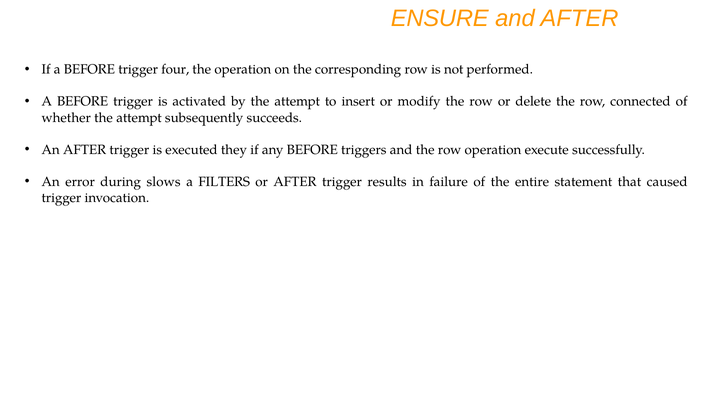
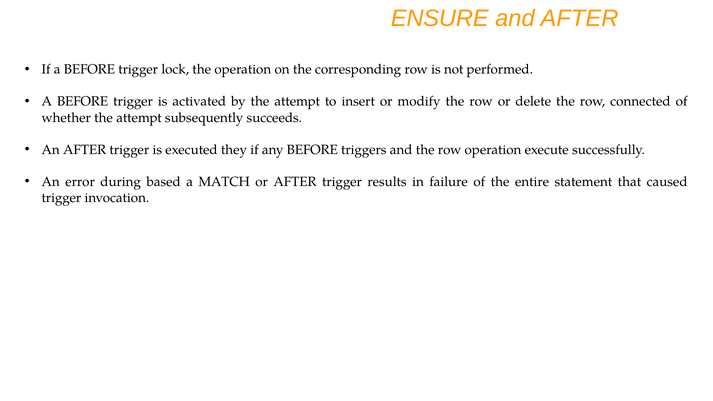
four: four -> lock (175, 70)
slows: slows -> based (164, 182)
FILTERS: FILTERS -> MATCH (224, 182)
